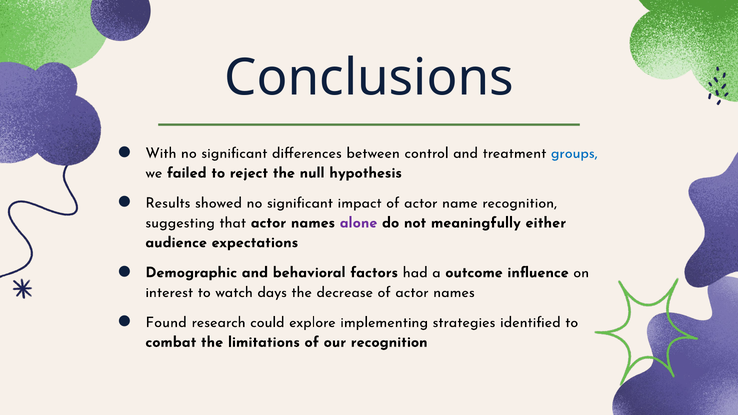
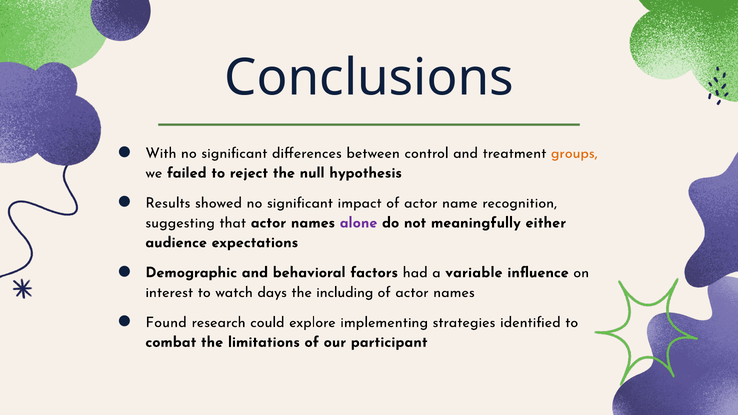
groups colour: blue -> orange (574, 153)
outcome: outcome -> variable (474, 273)
decrease: decrease -> including (345, 292)
our recognition: recognition -> participant (389, 342)
